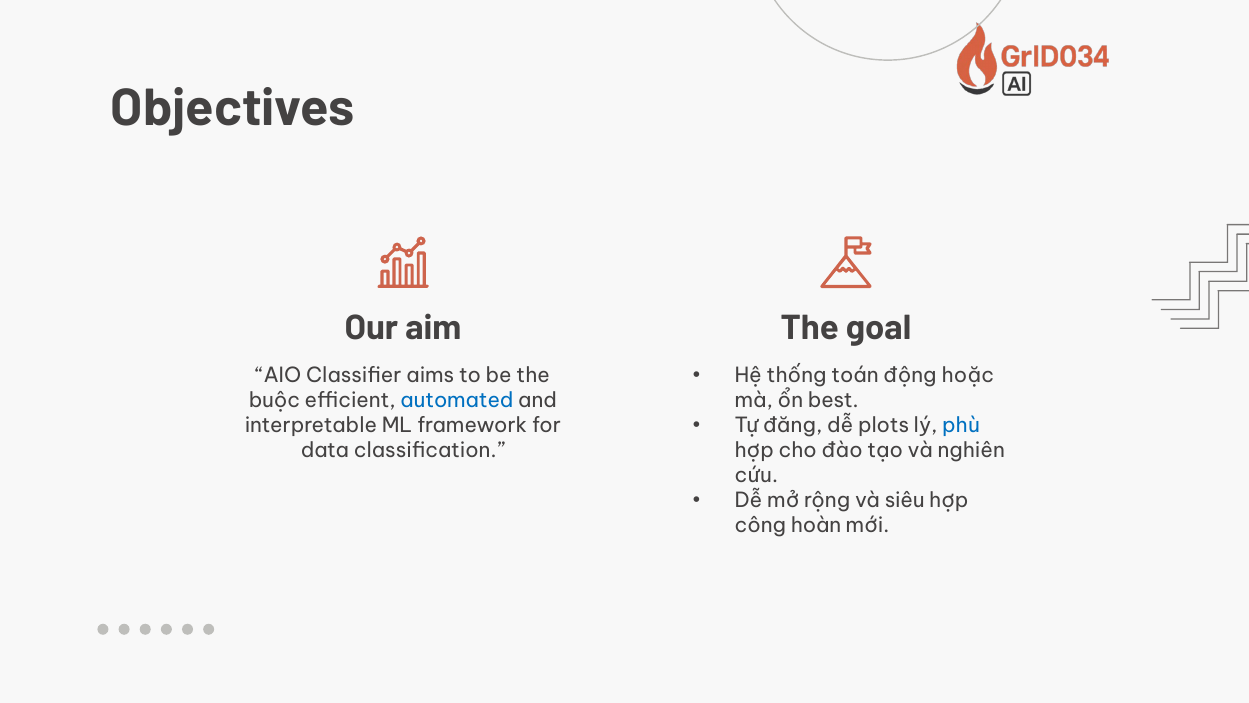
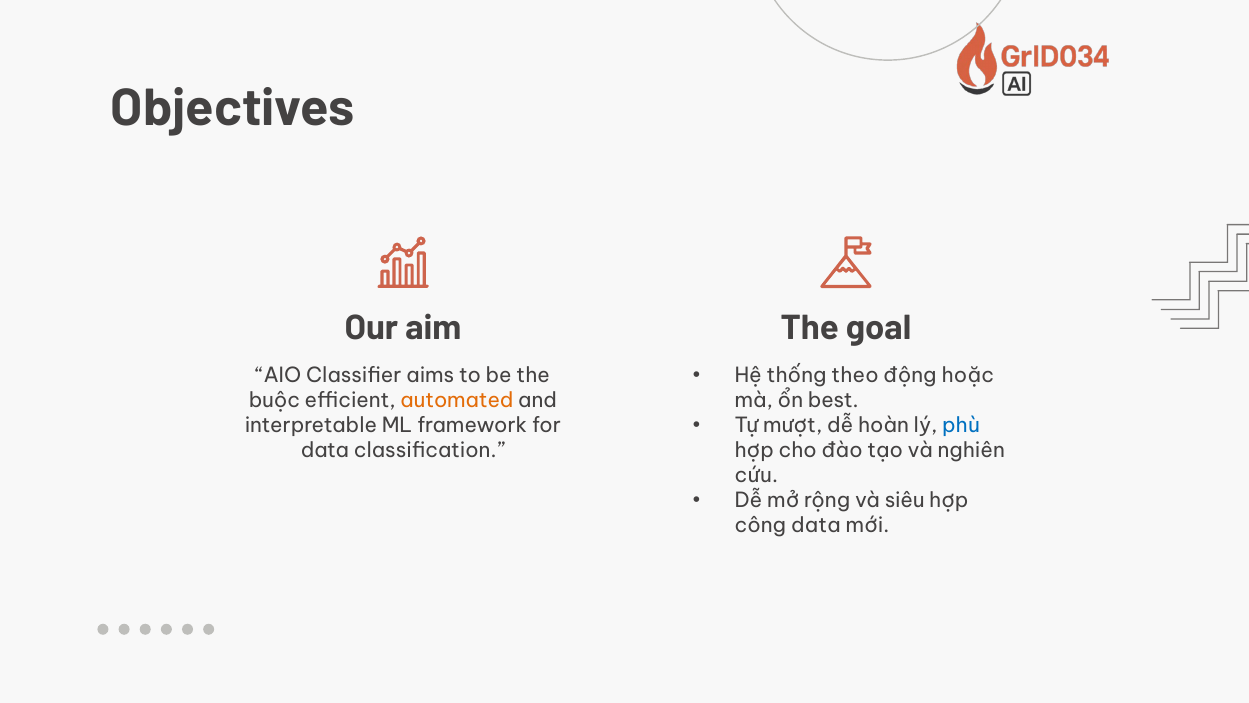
toán: toán -> theo (855, 375)
automated colour: blue -> orange (457, 400)
đăng: đăng -> mượt (793, 425)
plots: plots -> hoàn (884, 425)
công hoàn: hoàn -> data (816, 525)
